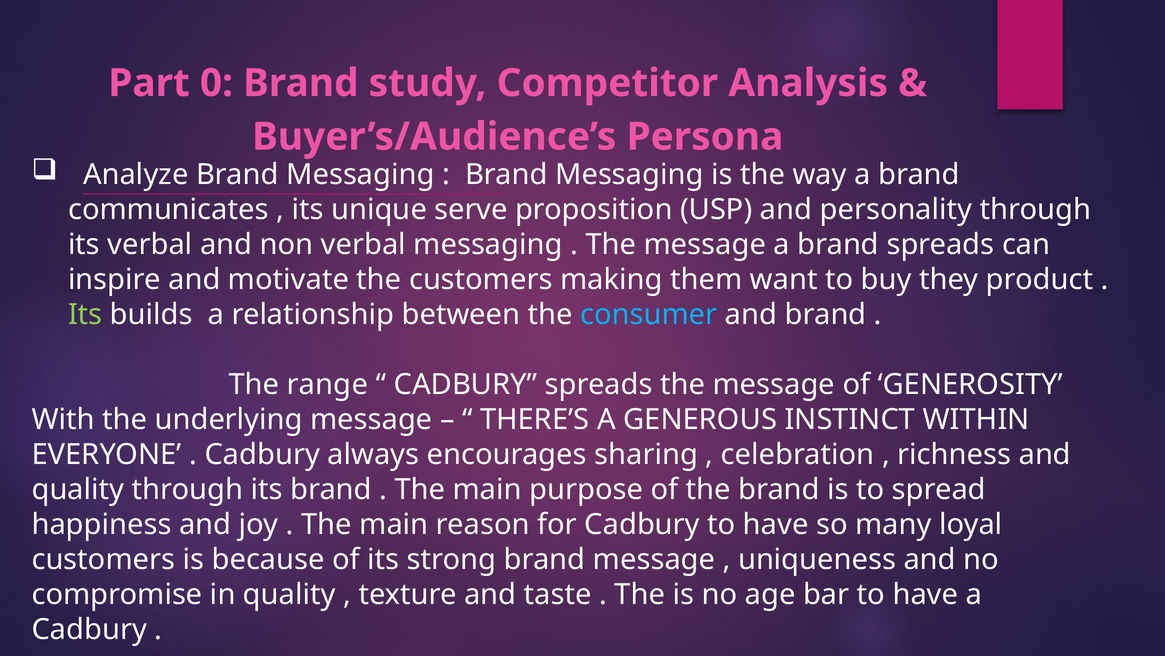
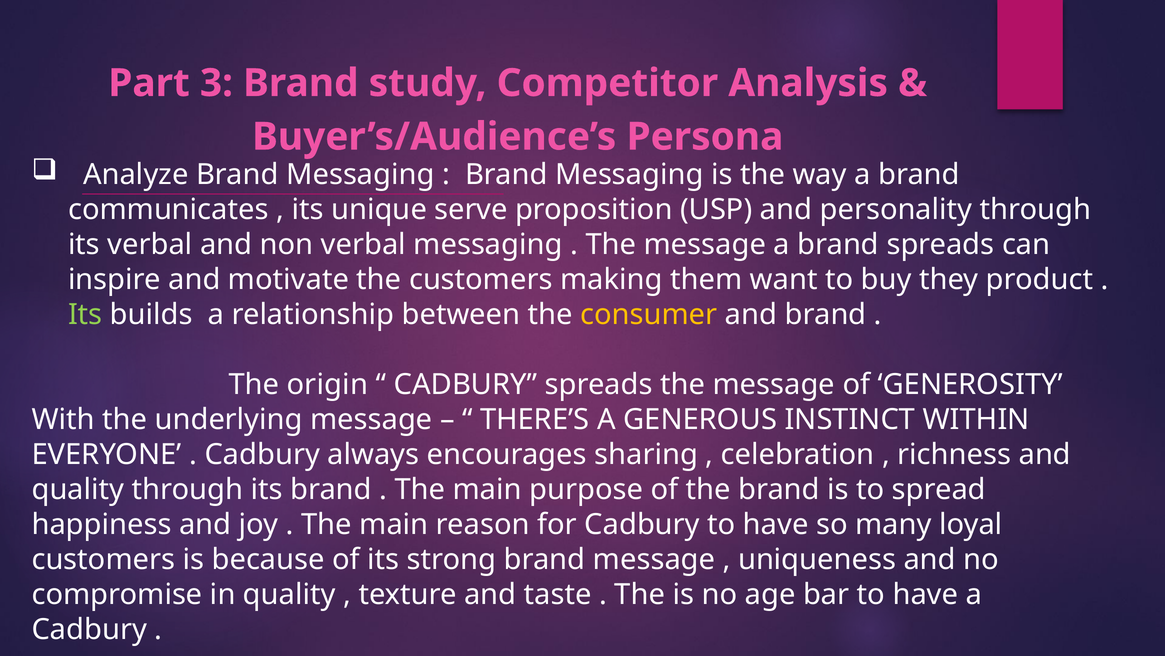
0: 0 -> 3 (216, 83)
consumer colour: light blue -> yellow (649, 314)
range: range -> origin (327, 384)
